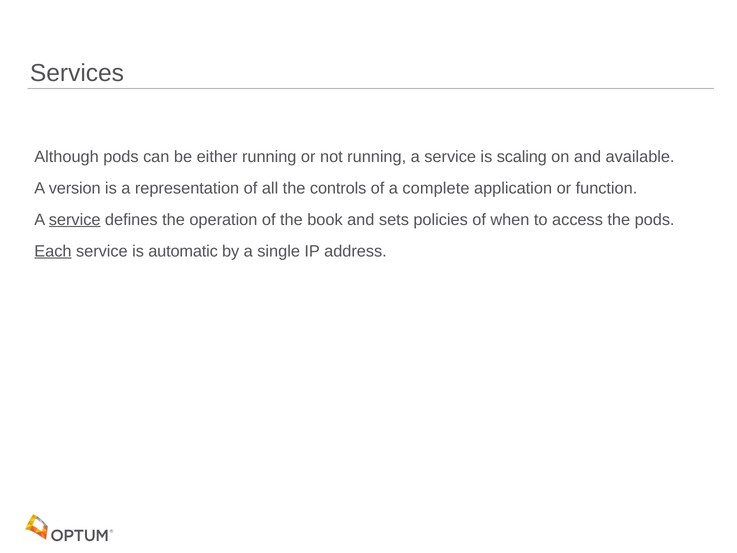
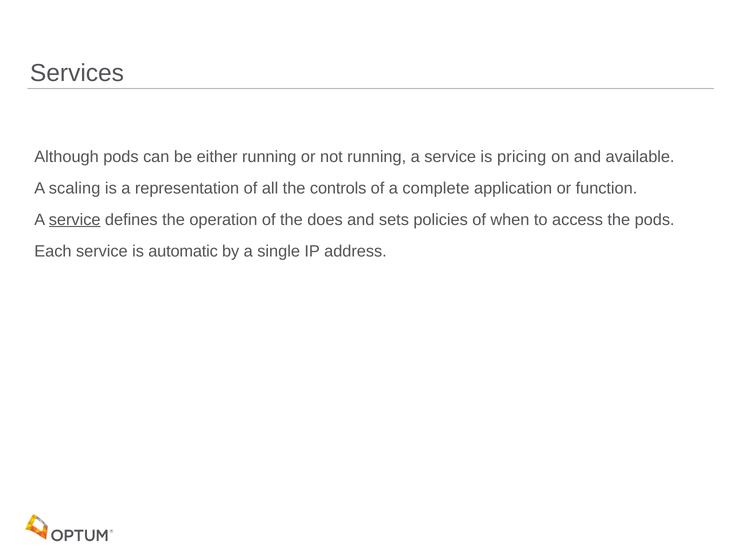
scaling: scaling -> pricing (522, 157)
version: version -> scaling (75, 188)
book: book -> does (325, 220)
Each underline: present -> none (53, 251)
